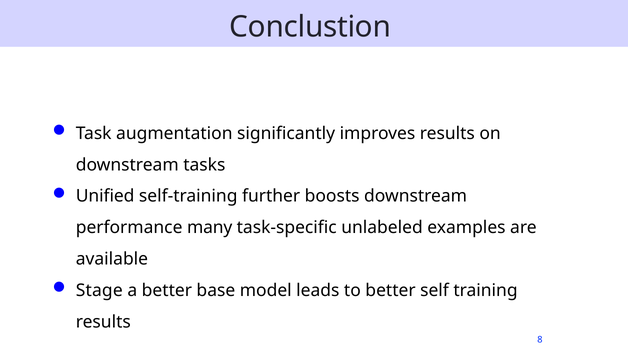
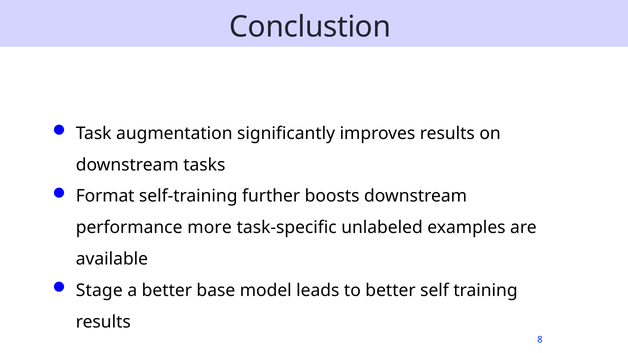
Unified: Unified -> Format (105, 196)
many: many -> more (209, 228)
